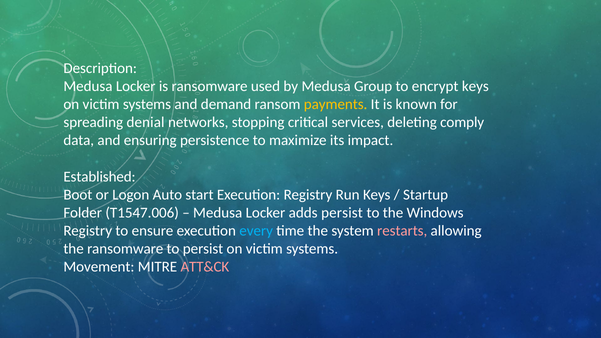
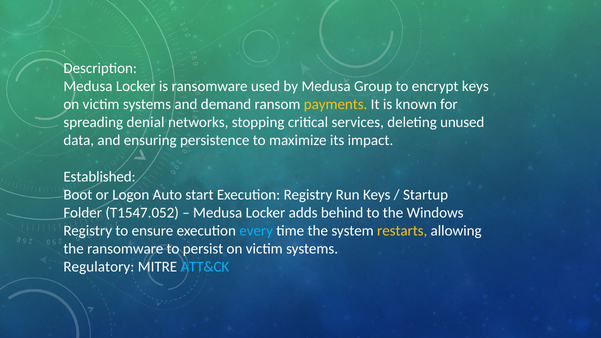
comply: comply -> unused (462, 122)
T1547.006: T1547.006 -> T1547.052 (142, 213)
adds persist: persist -> behind (342, 213)
restarts colour: pink -> yellow (402, 231)
Movement: Movement -> Regulatory (99, 267)
ATT&CK colour: pink -> light blue (205, 267)
